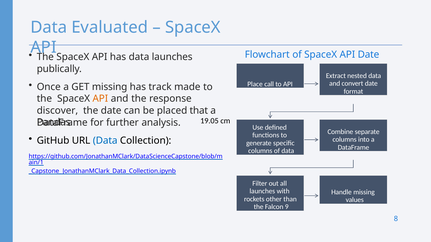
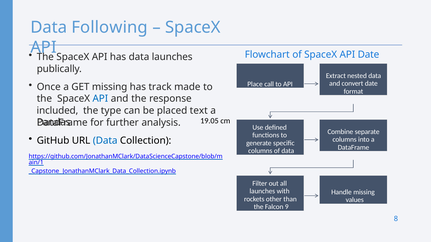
Evaluated: Evaluated -> Following (110, 27)
API colour: orange -> blue (100, 99)
discover: discover -> included (57, 111)
the date: date -> type (111, 111)
that: that -> text (199, 111)
